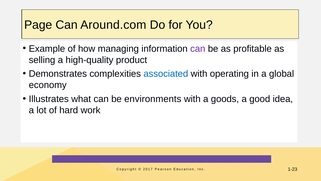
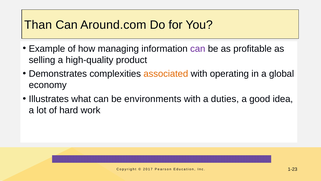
Page: Page -> Than (38, 25)
associated colour: blue -> orange (166, 74)
goods: goods -> duties (225, 99)
